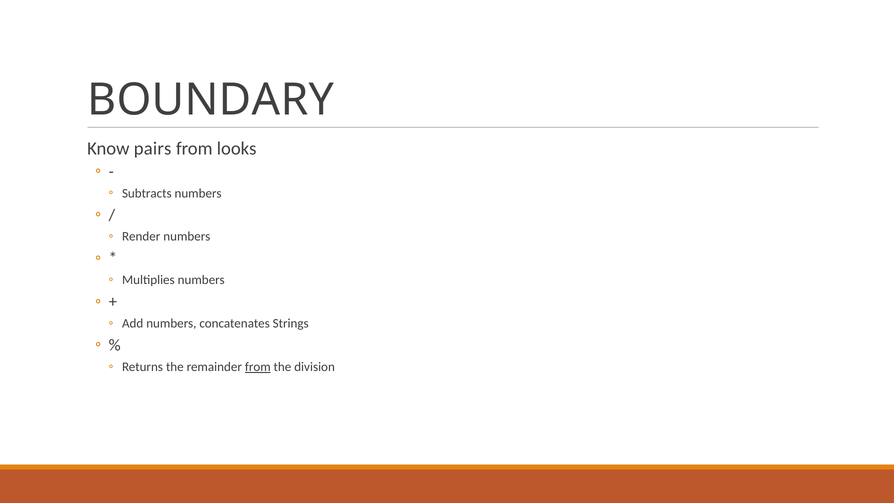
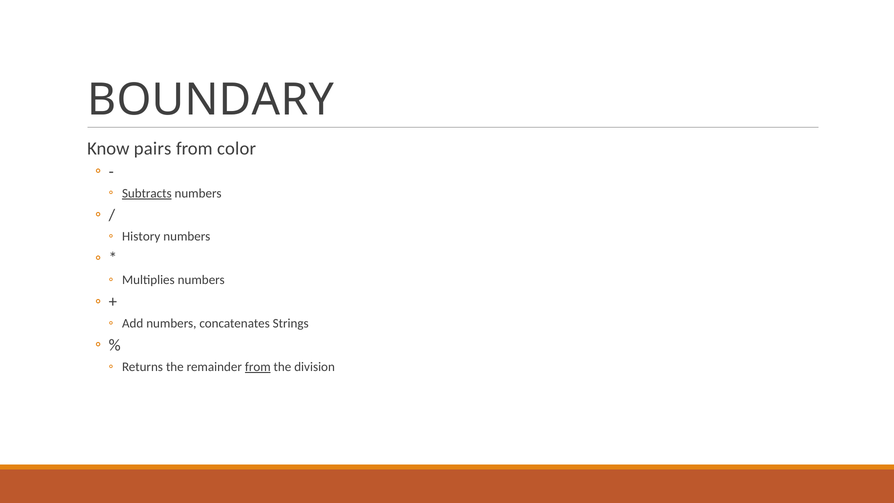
looks: looks -> color (237, 149)
Subtracts underline: none -> present (147, 193)
Render: Render -> History (141, 237)
